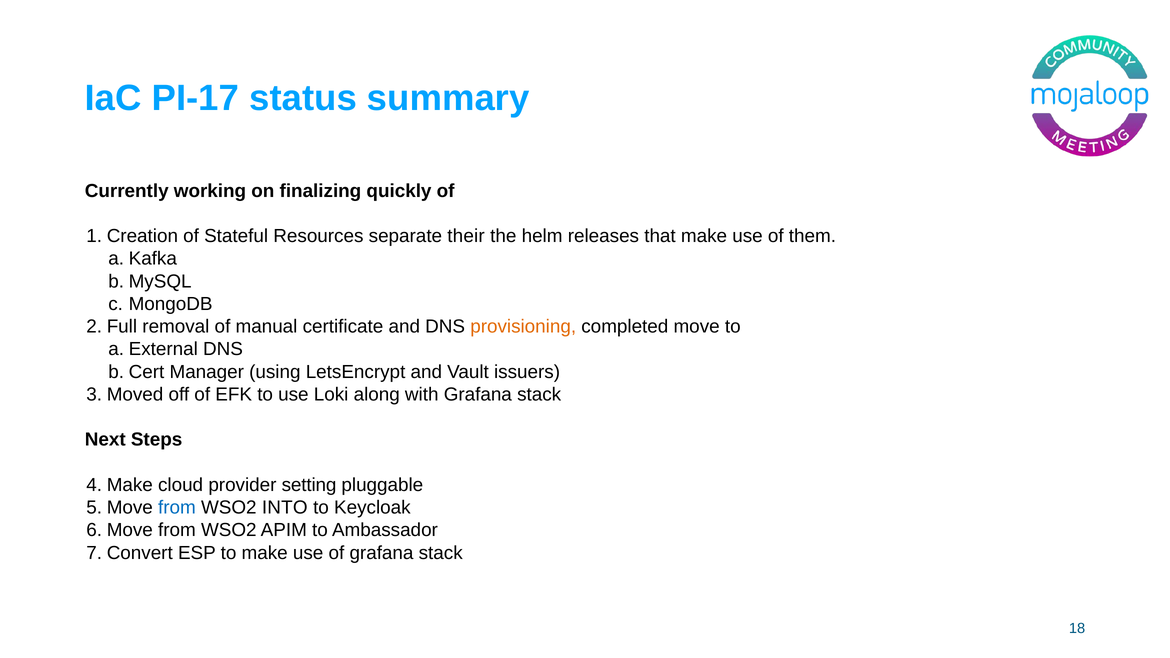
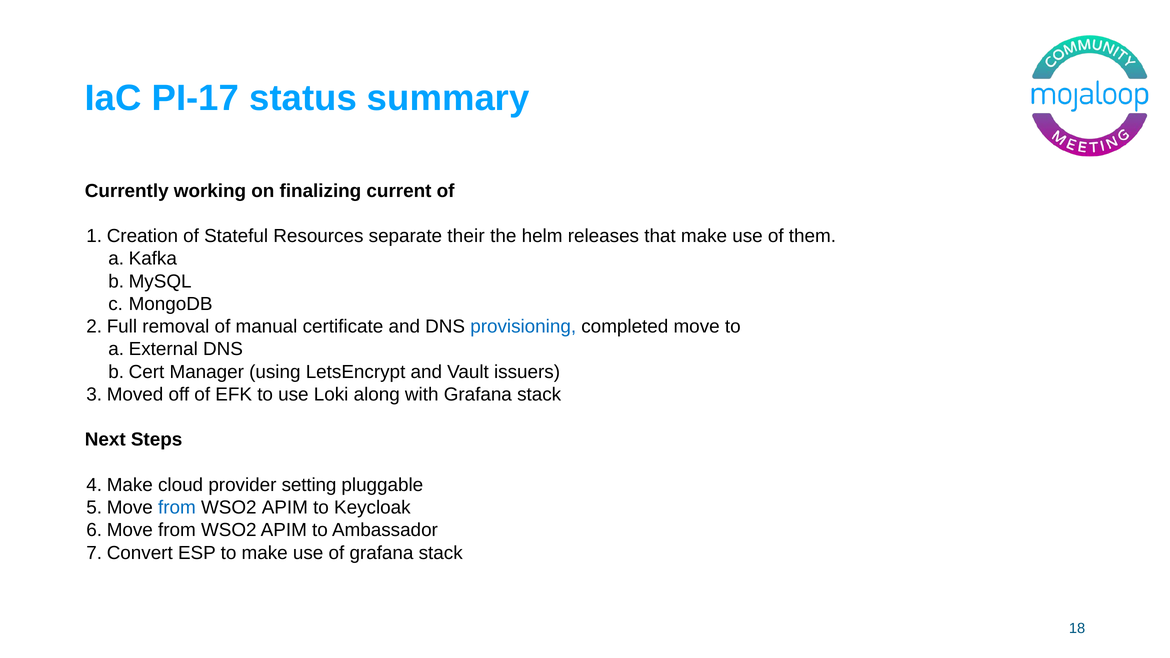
quickly: quickly -> current (399, 191)
provisioning colour: orange -> blue (523, 327)
INTO: INTO -> APIM (285, 508)
